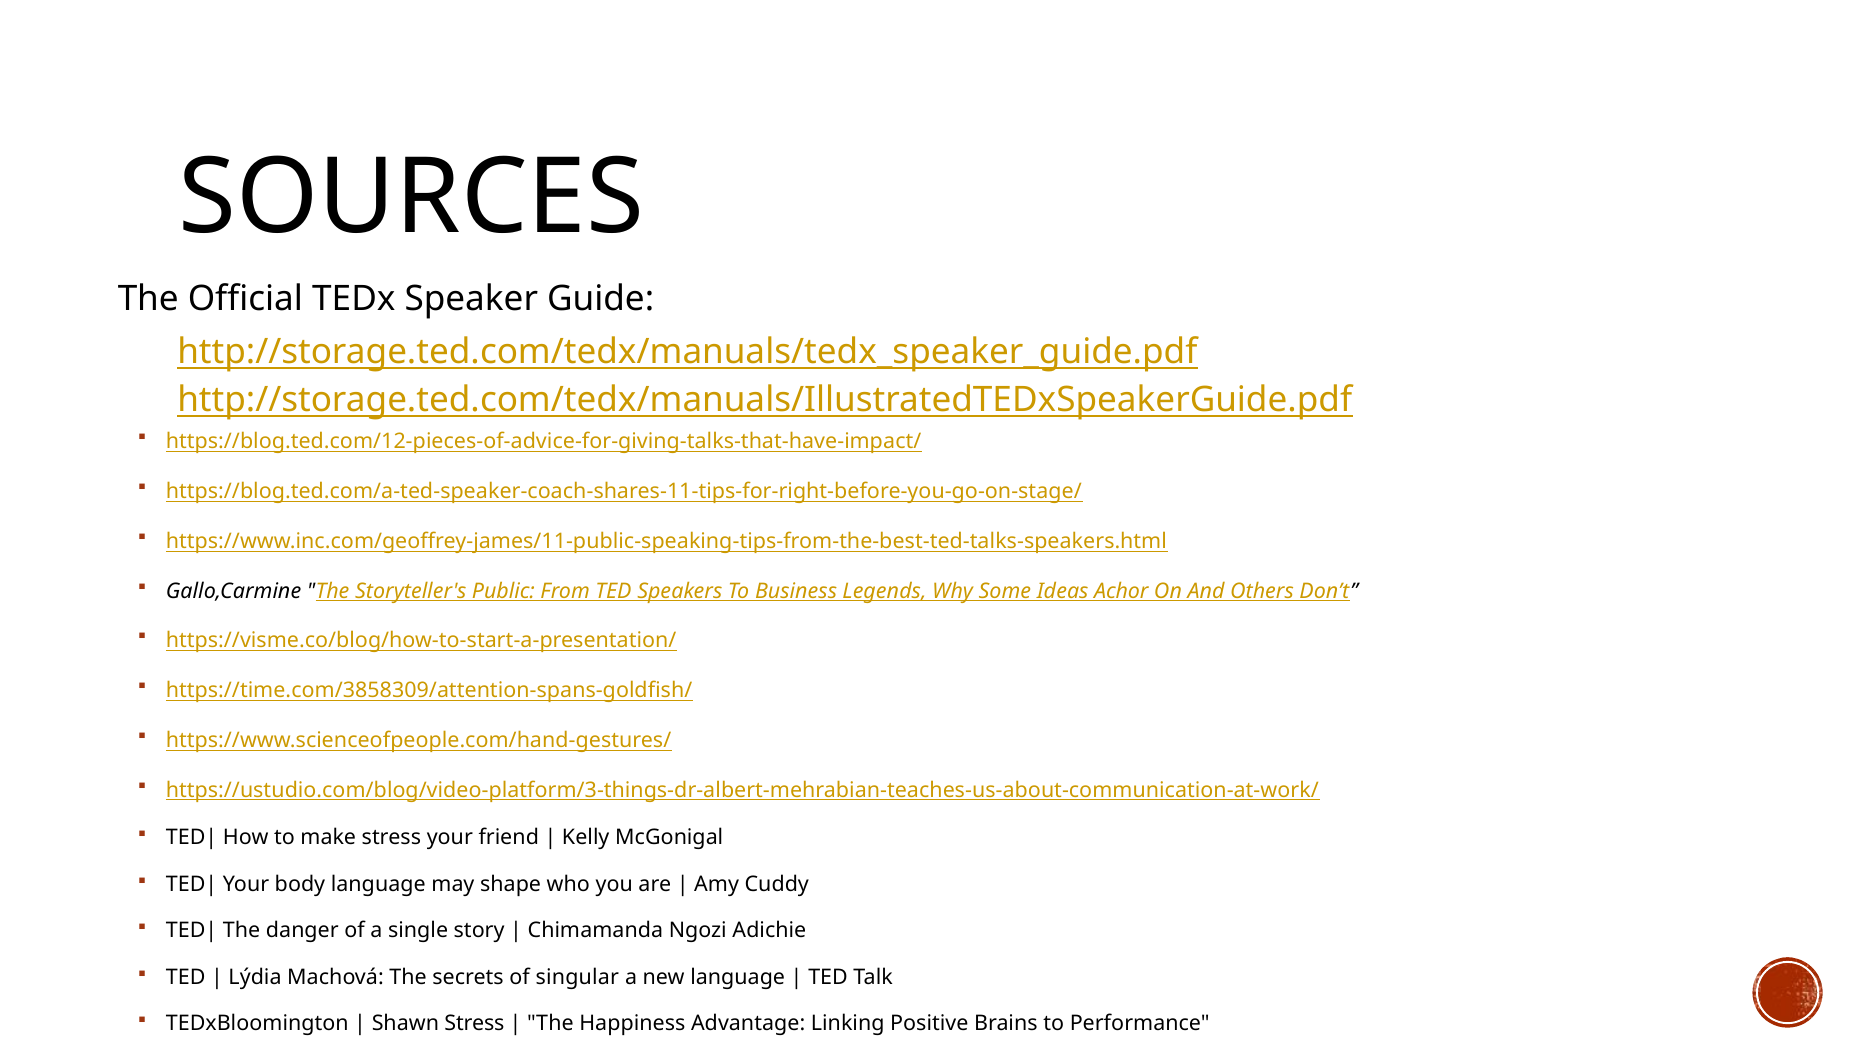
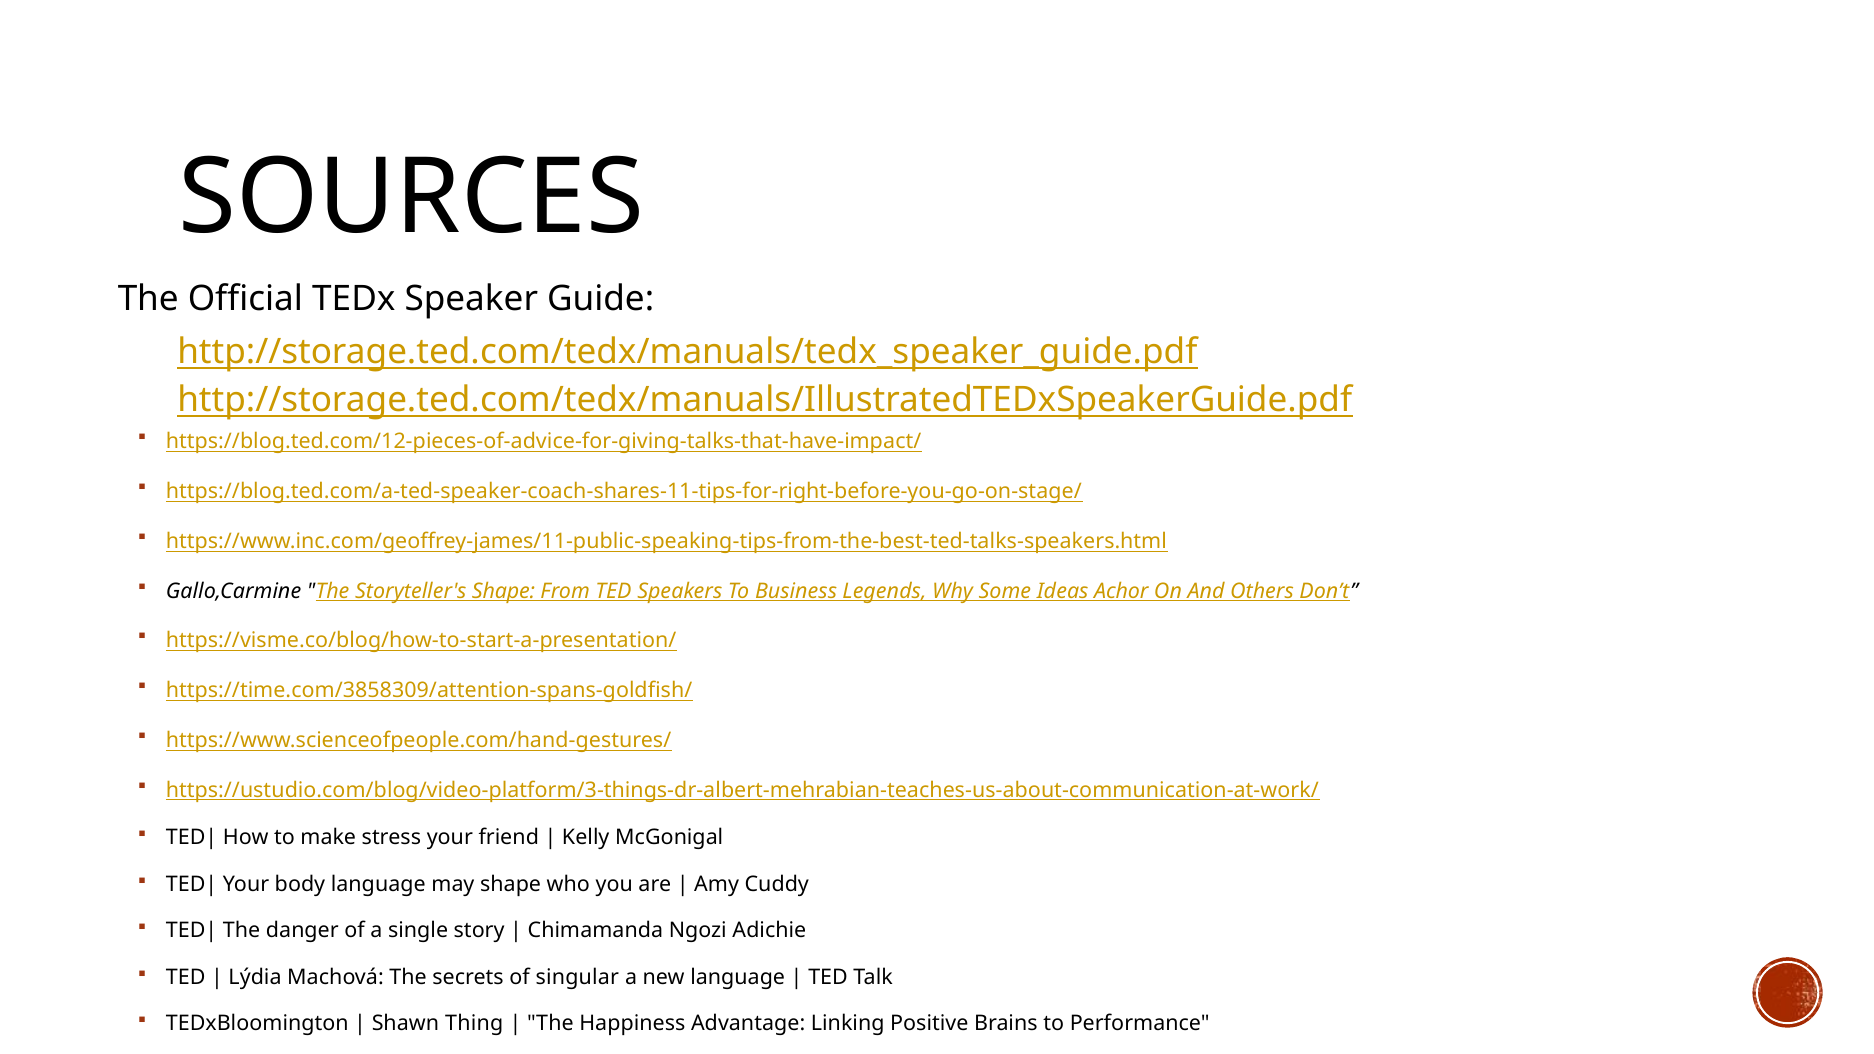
Storyteller's Public: Public -> Shape (503, 591)
Shawn Stress: Stress -> Thing (474, 1024)
